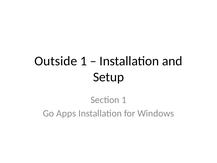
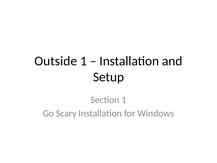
Apps: Apps -> Scary (66, 113)
